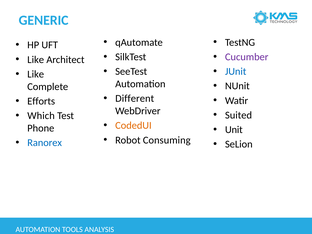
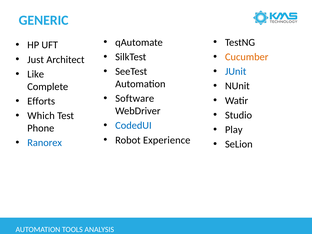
Cucumber colour: purple -> orange (247, 57)
Like: Like -> Just (36, 60)
Different: Different -> Software (135, 98)
Suited: Suited -> Studio (239, 115)
CodedUI colour: orange -> blue (133, 126)
Unit: Unit -> Play (234, 130)
Consuming: Consuming -> Experience (167, 140)
